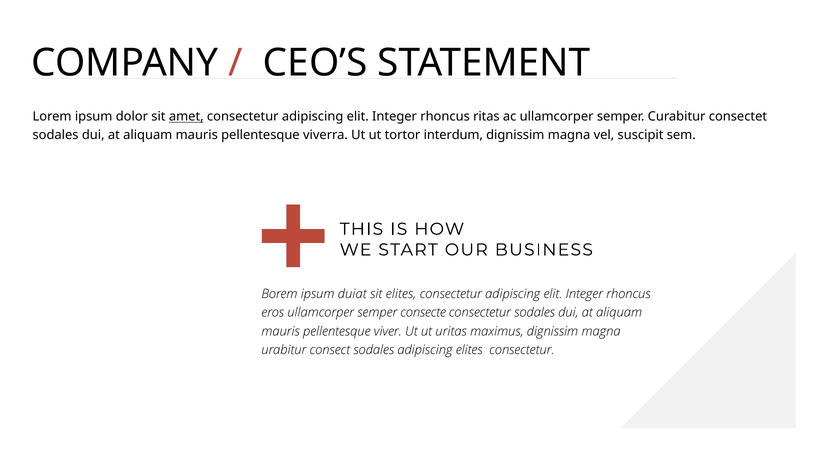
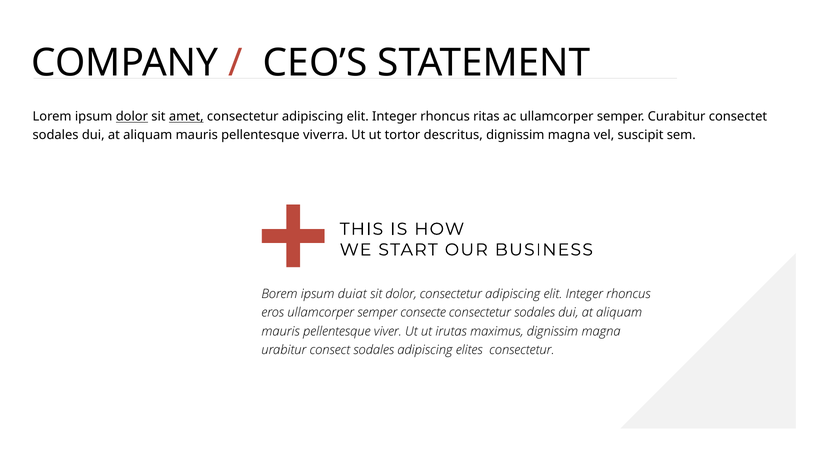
dolor underline: none -> present (132, 117)
interdum: interdum -> descritus (453, 135)
sit elites: elites -> dolor (401, 294)
uritas: uritas -> irutas (451, 332)
